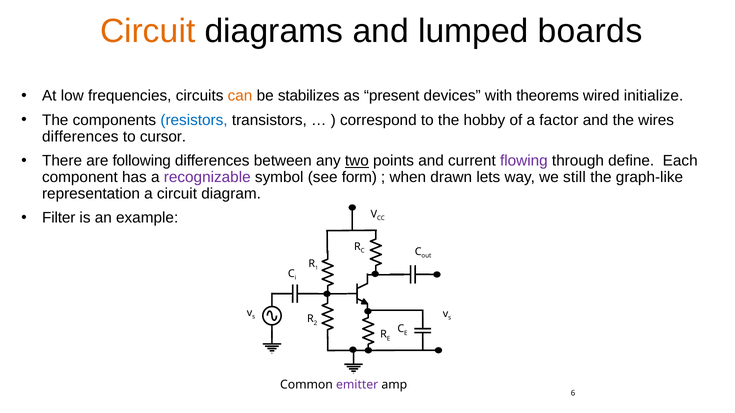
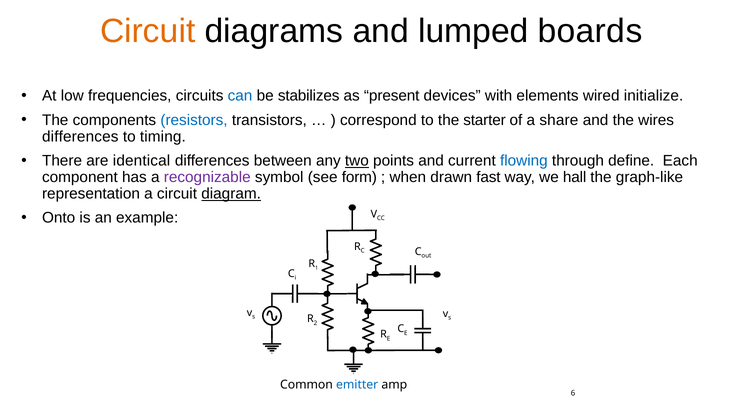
can colour: orange -> blue (240, 96)
theorems: theorems -> elements (548, 96)
hobby: hobby -> starter (484, 120)
factor: factor -> share (559, 120)
cursor: cursor -> timing (163, 137)
following: following -> identical (142, 161)
flowing colour: purple -> blue (524, 161)
lets: lets -> fast (488, 177)
still: still -> hall (575, 177)
diagram underline: none -> present (231, 194)
Filter: Filter -> Onto (59, 218)
emitter colour: purple -> blue (357, 385)
